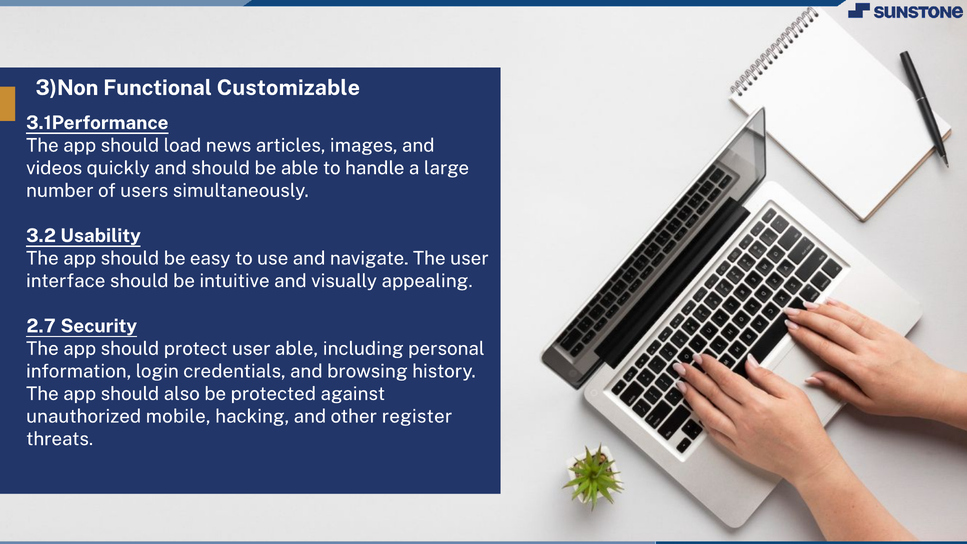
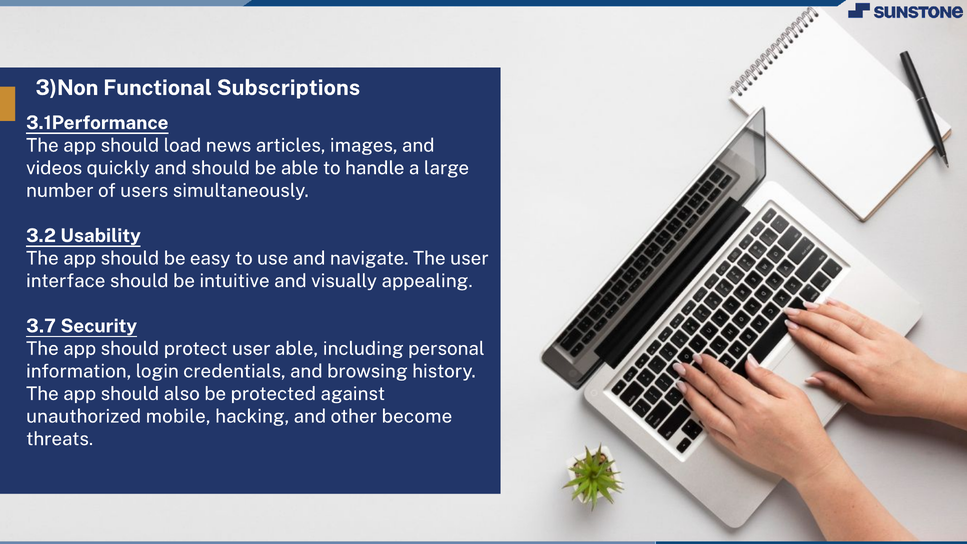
Customizable: Customizable -> Subscriptions (288, 88)
2.7: 2.7 -> 3.7 (41, 326)
register: register -> become (417, 416)
